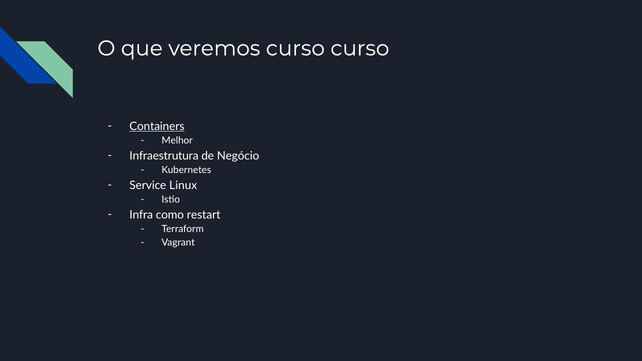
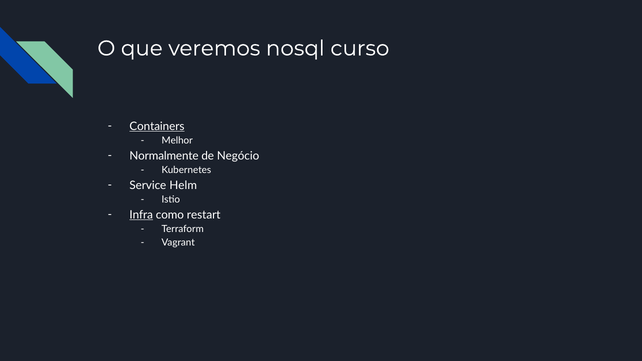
veremos curso: curso -> nosql (295, 48)
Infraestrutura: Infraestrutura -> Normalmente (164, 156)
Linux: Linux -> Helm (183, 185)
Infra underline: none -> present (141, 215)
